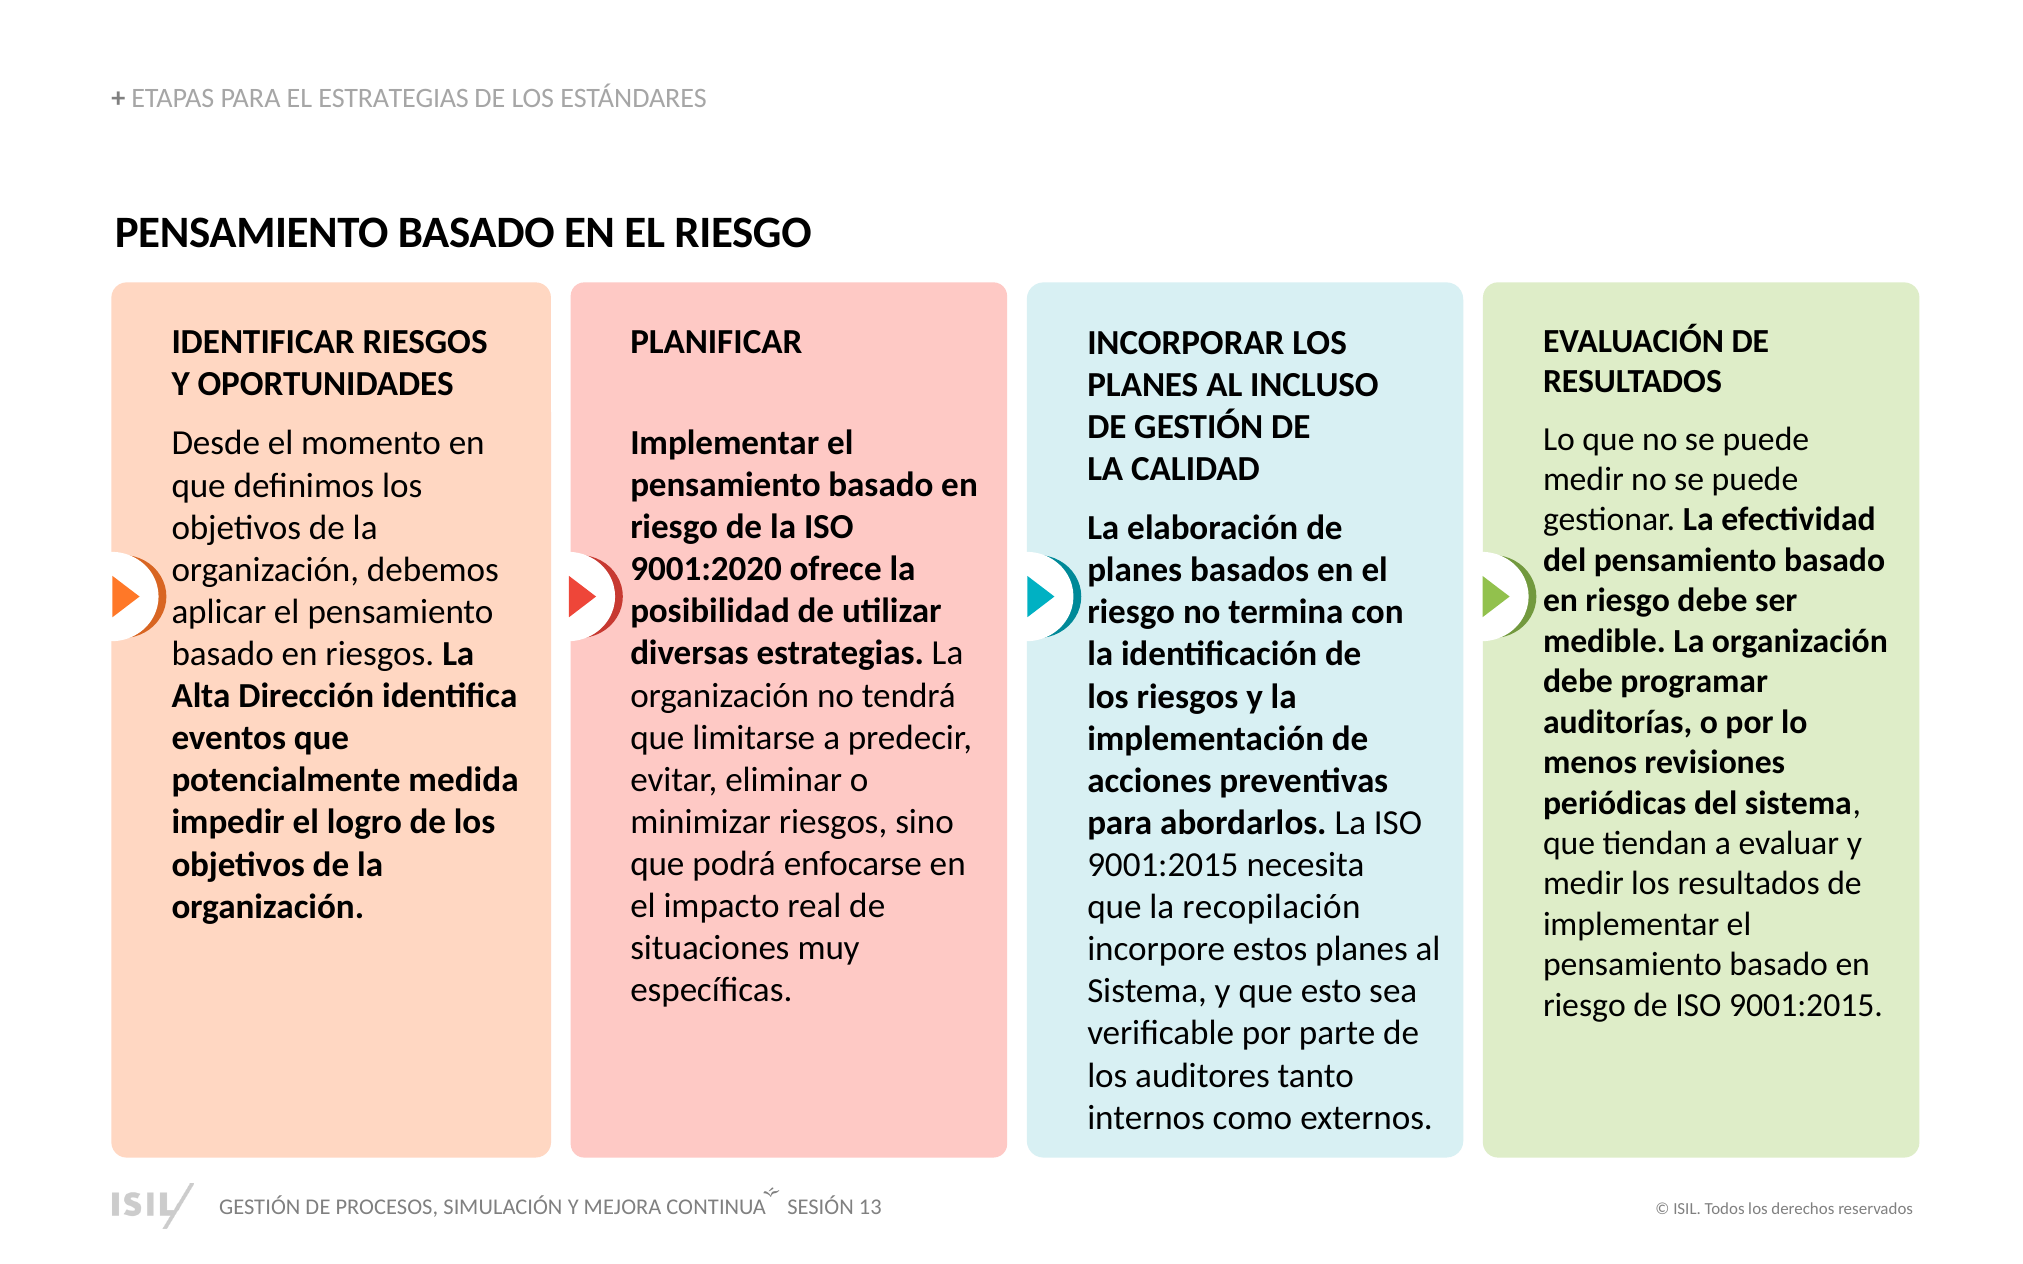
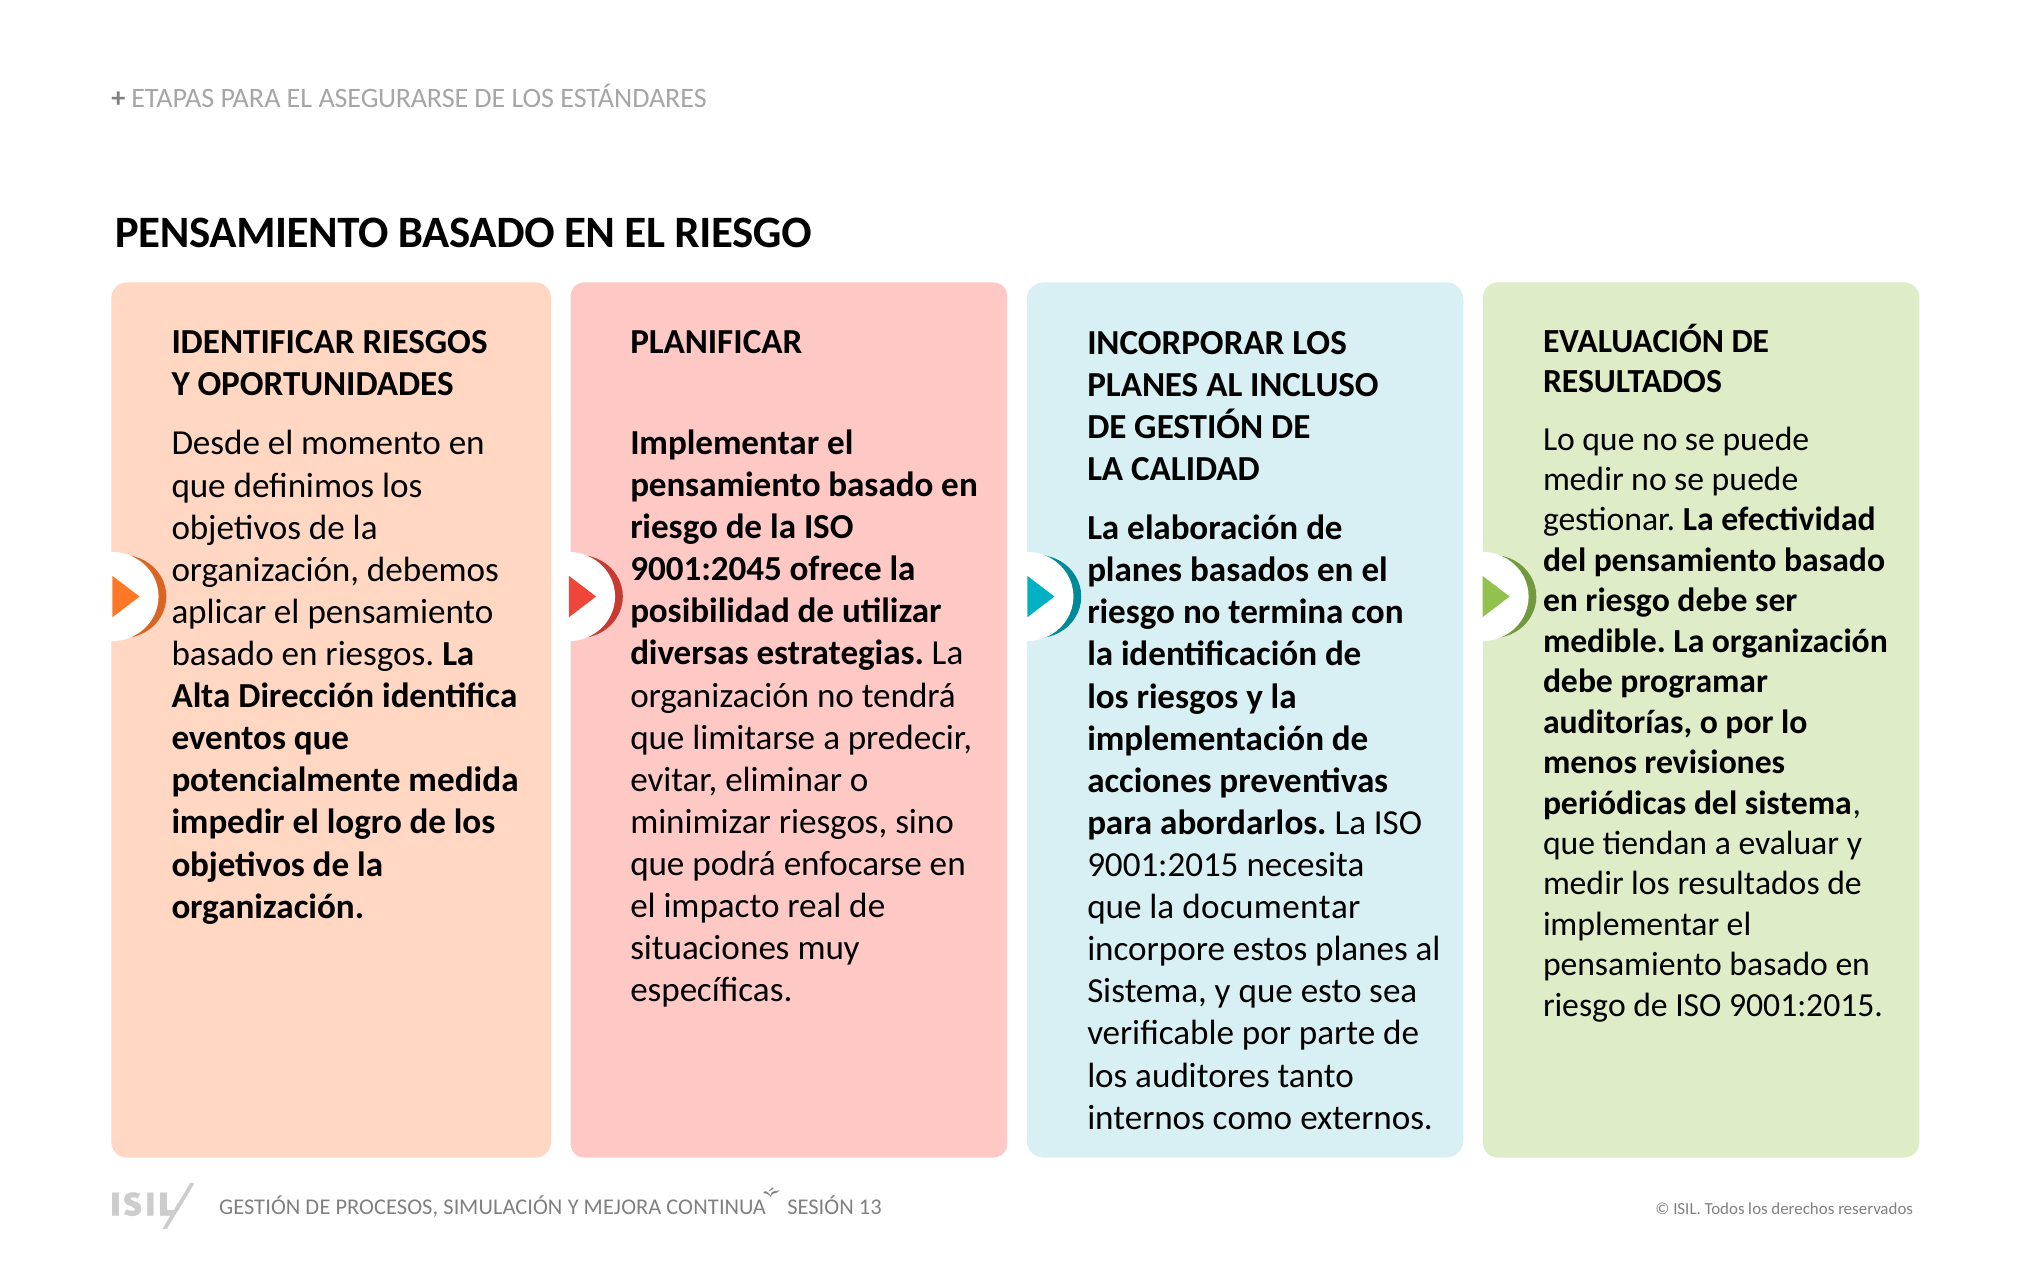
EL ESTRATEGIAS: ESTRATEGIAS -> ASEGURARSE (393, 99)
9001:2020: 9001:2020 -> 9001:2045 (706, 569)
recopilación: recopilación -> documentar (1271, 907)
